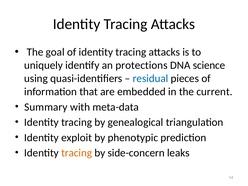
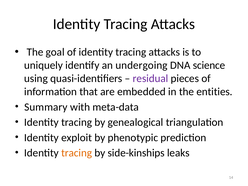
protections: protections -> undergoing (141, 65)
residual colour: blue -> purple (150, 78)
current: current -> entities (215, 92)
side-concern: side-concern -> side-kinships (136, 153)
